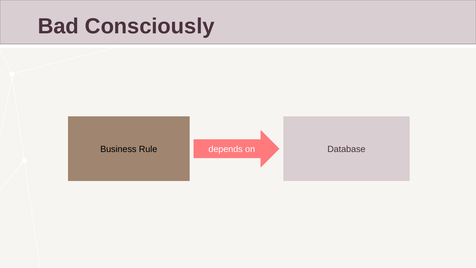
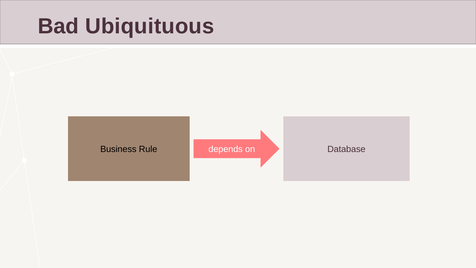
Consciously: Consciously -> Ubiquituous (150, 26)
